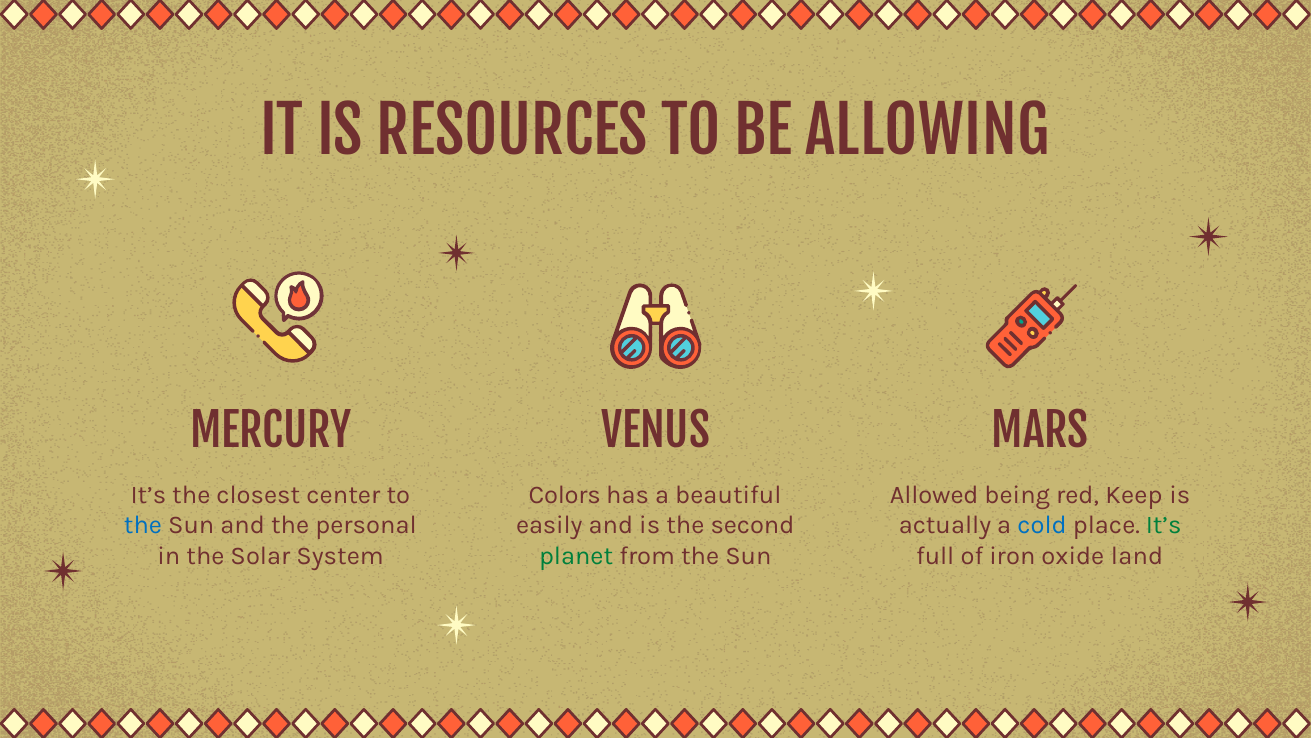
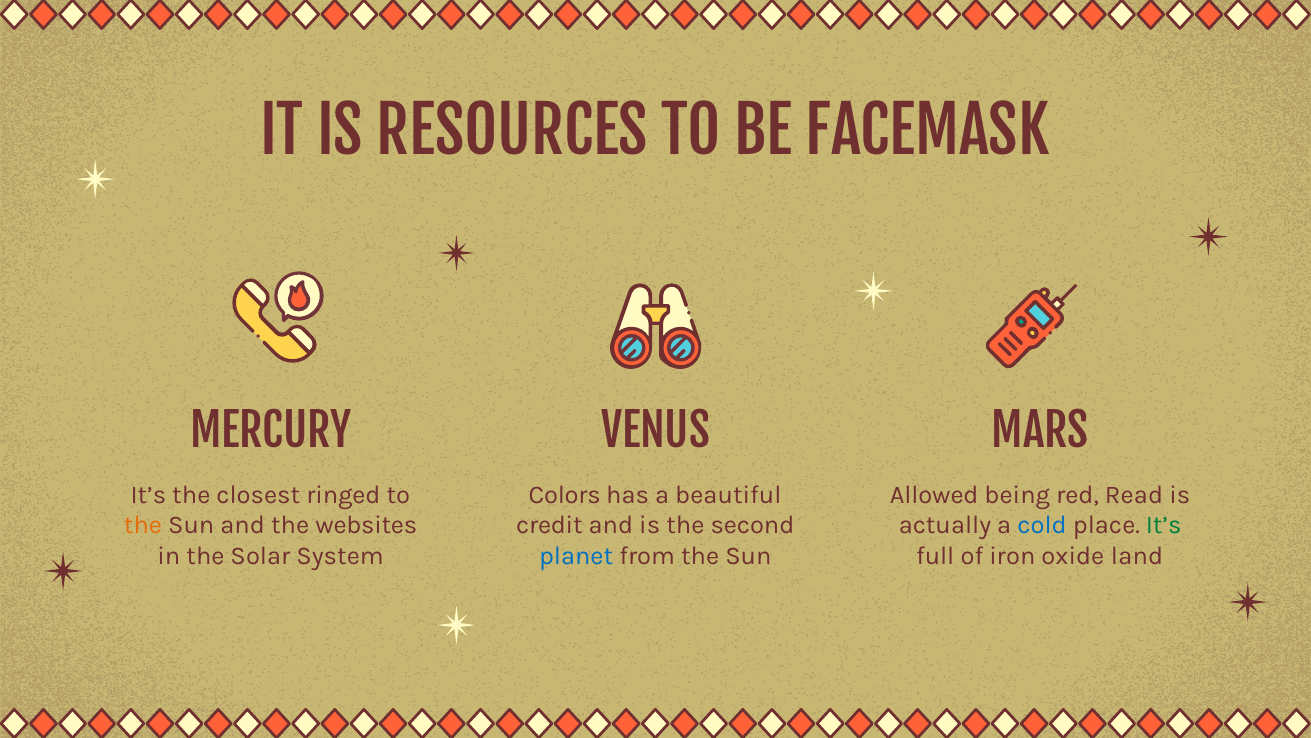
ALLOWING: ALLOWING -> FACEMASK (928, 133)
center: center -> ringed (343, 495)
Keep: Keep -> Read (1134, 495)
the colour: blue -> orange (143, 525)
personal: personal -> websites (366, 525)
easily: easily -> credit (549, 525)
planet colour: green -> blue (576, 556)
